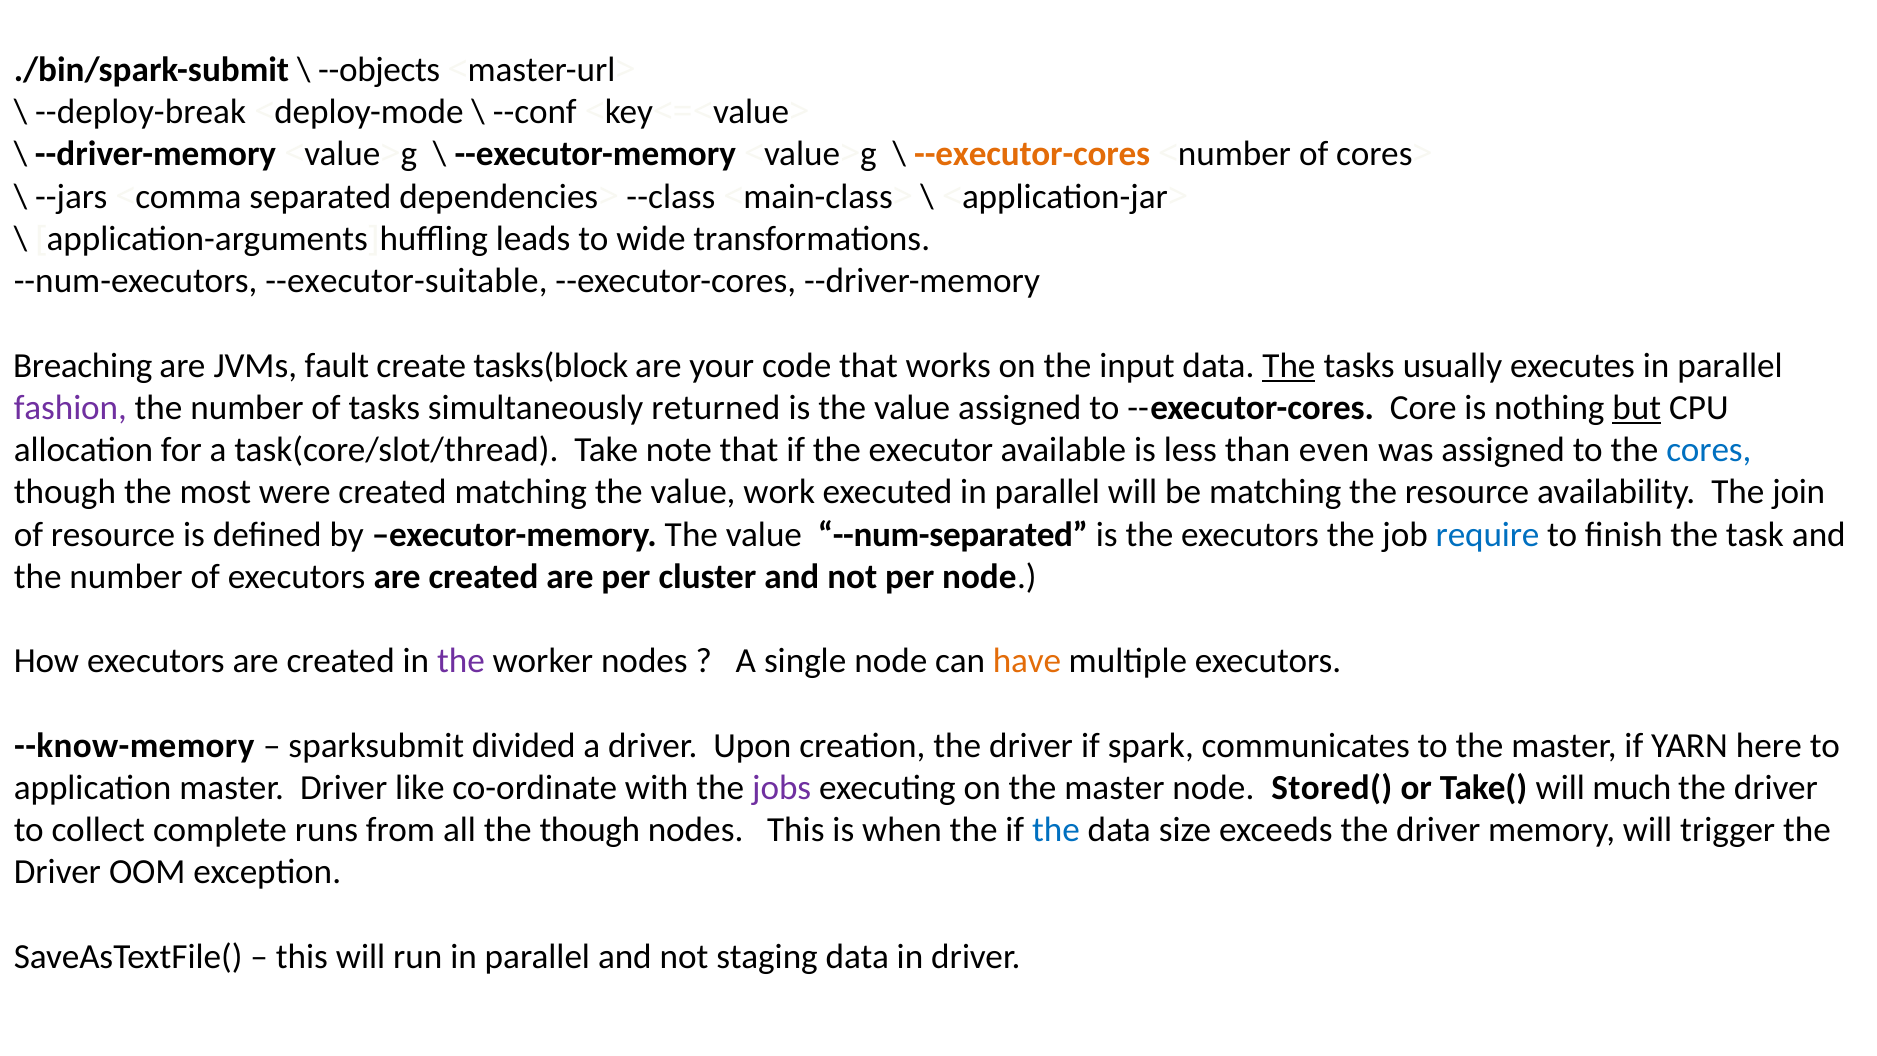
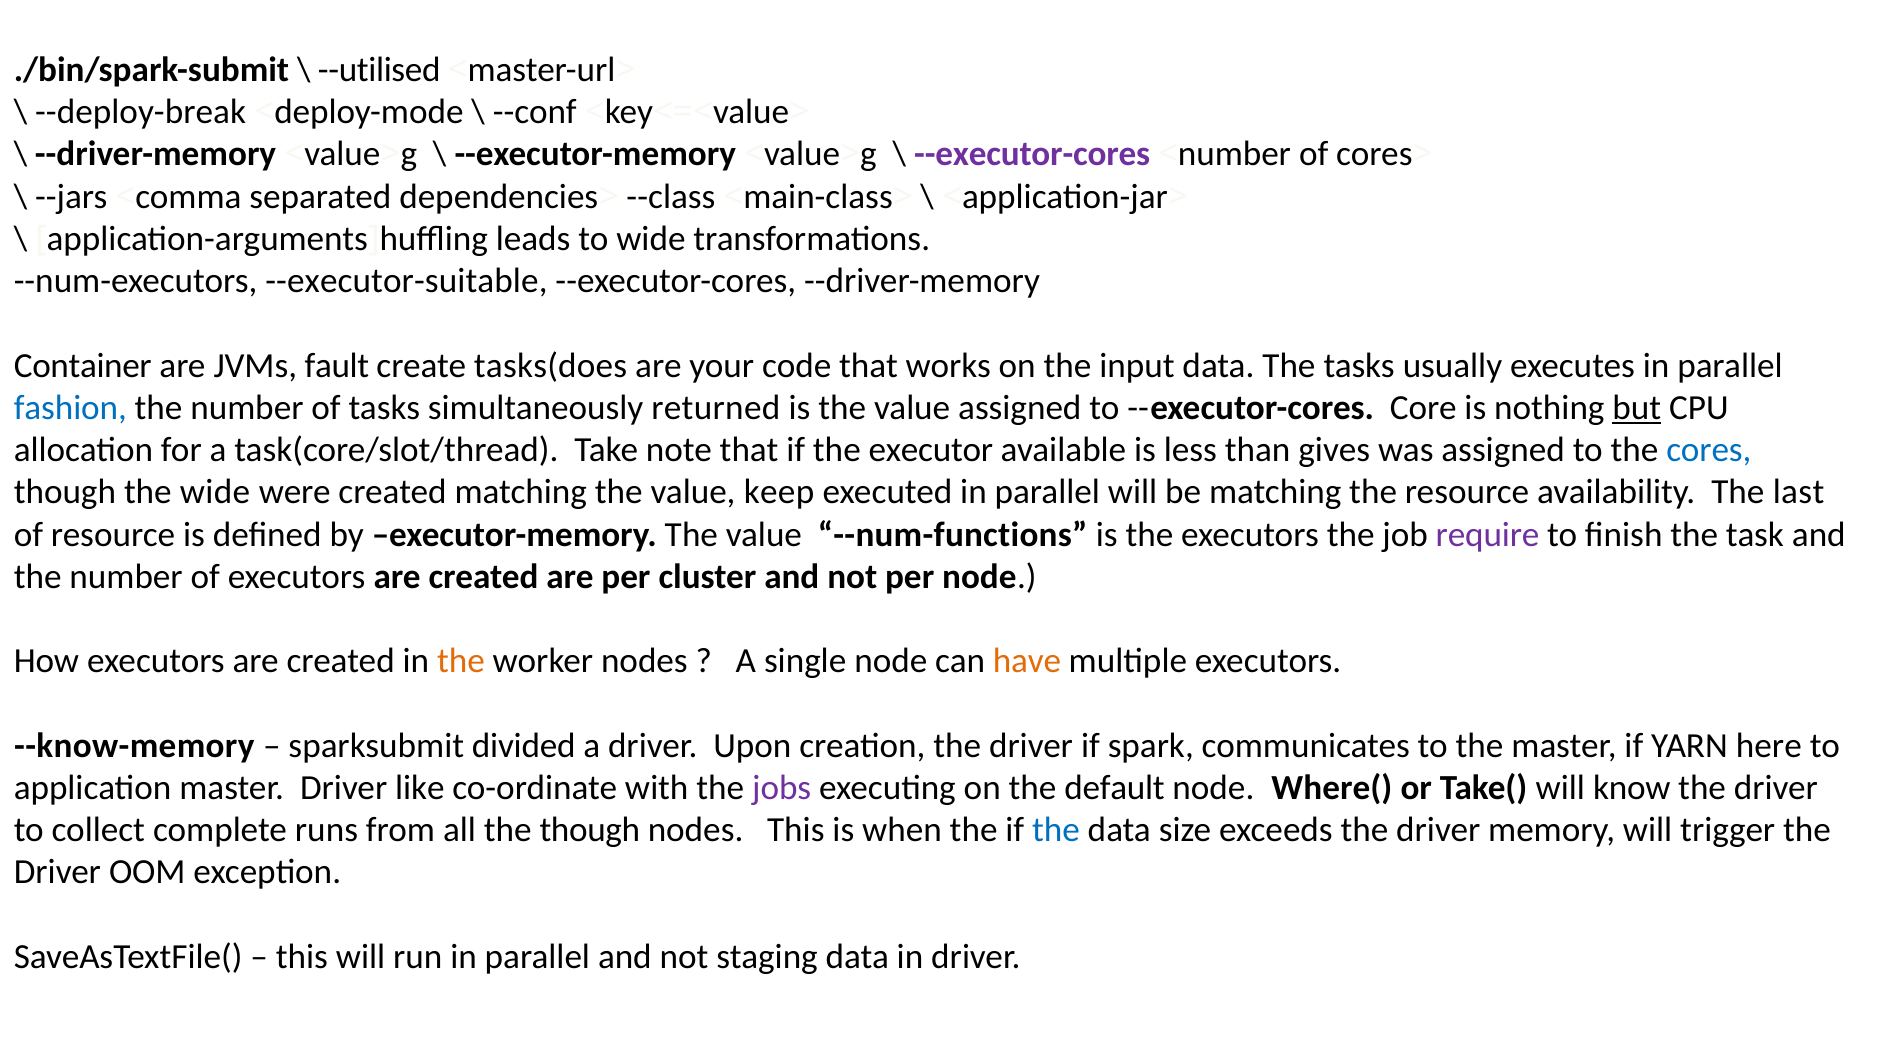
--objects: --objects -> --utilised (379, 70)
--executor-cores colour: orange -> purple (1032, 154)
Breaching: Breaching -> Container (83, 365)
tasks(block: tasks(block -> tasks(does (551, 365)
The underline: present -> none (1289, 365)
fashion colour: purple -> blue (70, 408)
even: even -> gives (1334, 450)
the most: most -> wide (215, 492)
work: work -> keep (779, 492)
join: join -> last (1799, 492)
--num-separated: --num-separated -> --num-functions (953, 534)
require colour: blue -> purple (1488, 534)
the colour: purple -> orange (461, 661)
on the master: master -> default (1115, 788)
Stored(: Stored( -> Where( (1332, 788)
much: much -> know (1632, 788)
